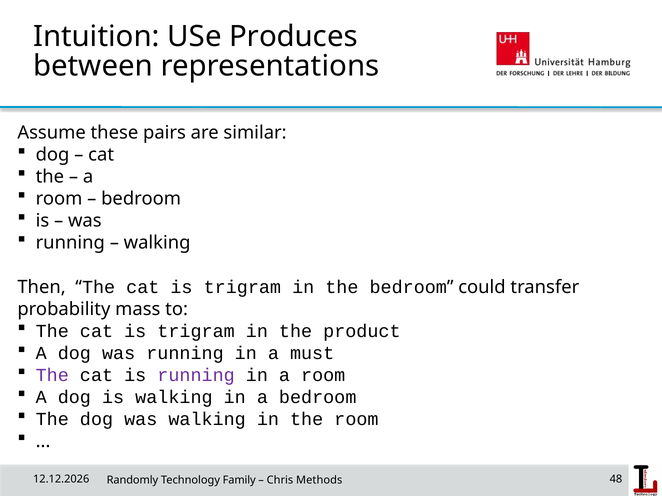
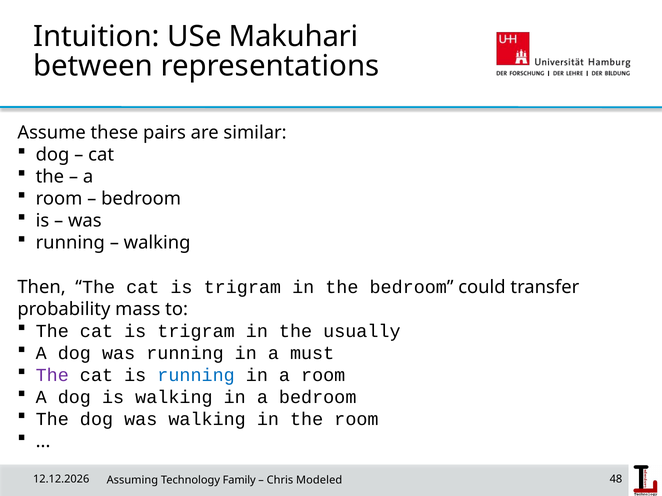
Produces: Produces -> Makuhari (294, 37)
product: product -> usually (362, 331)
running colour: purple -> blue (196, 376)
Randomly: Randomly -> Assuming (132, 480)
Methods: Methods -> Modeled (319, 480)
